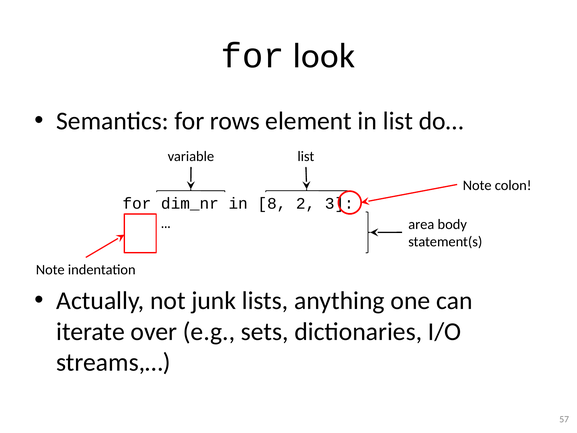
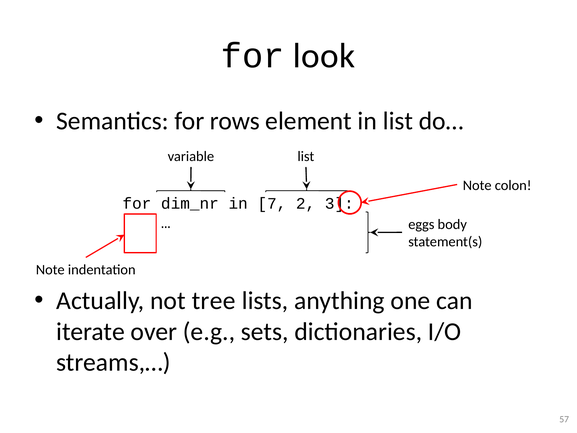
8: 8 -> 7 (272, 203)
area: area -> eggs (421, 224)
junk: junk -> tree (214, 301)
